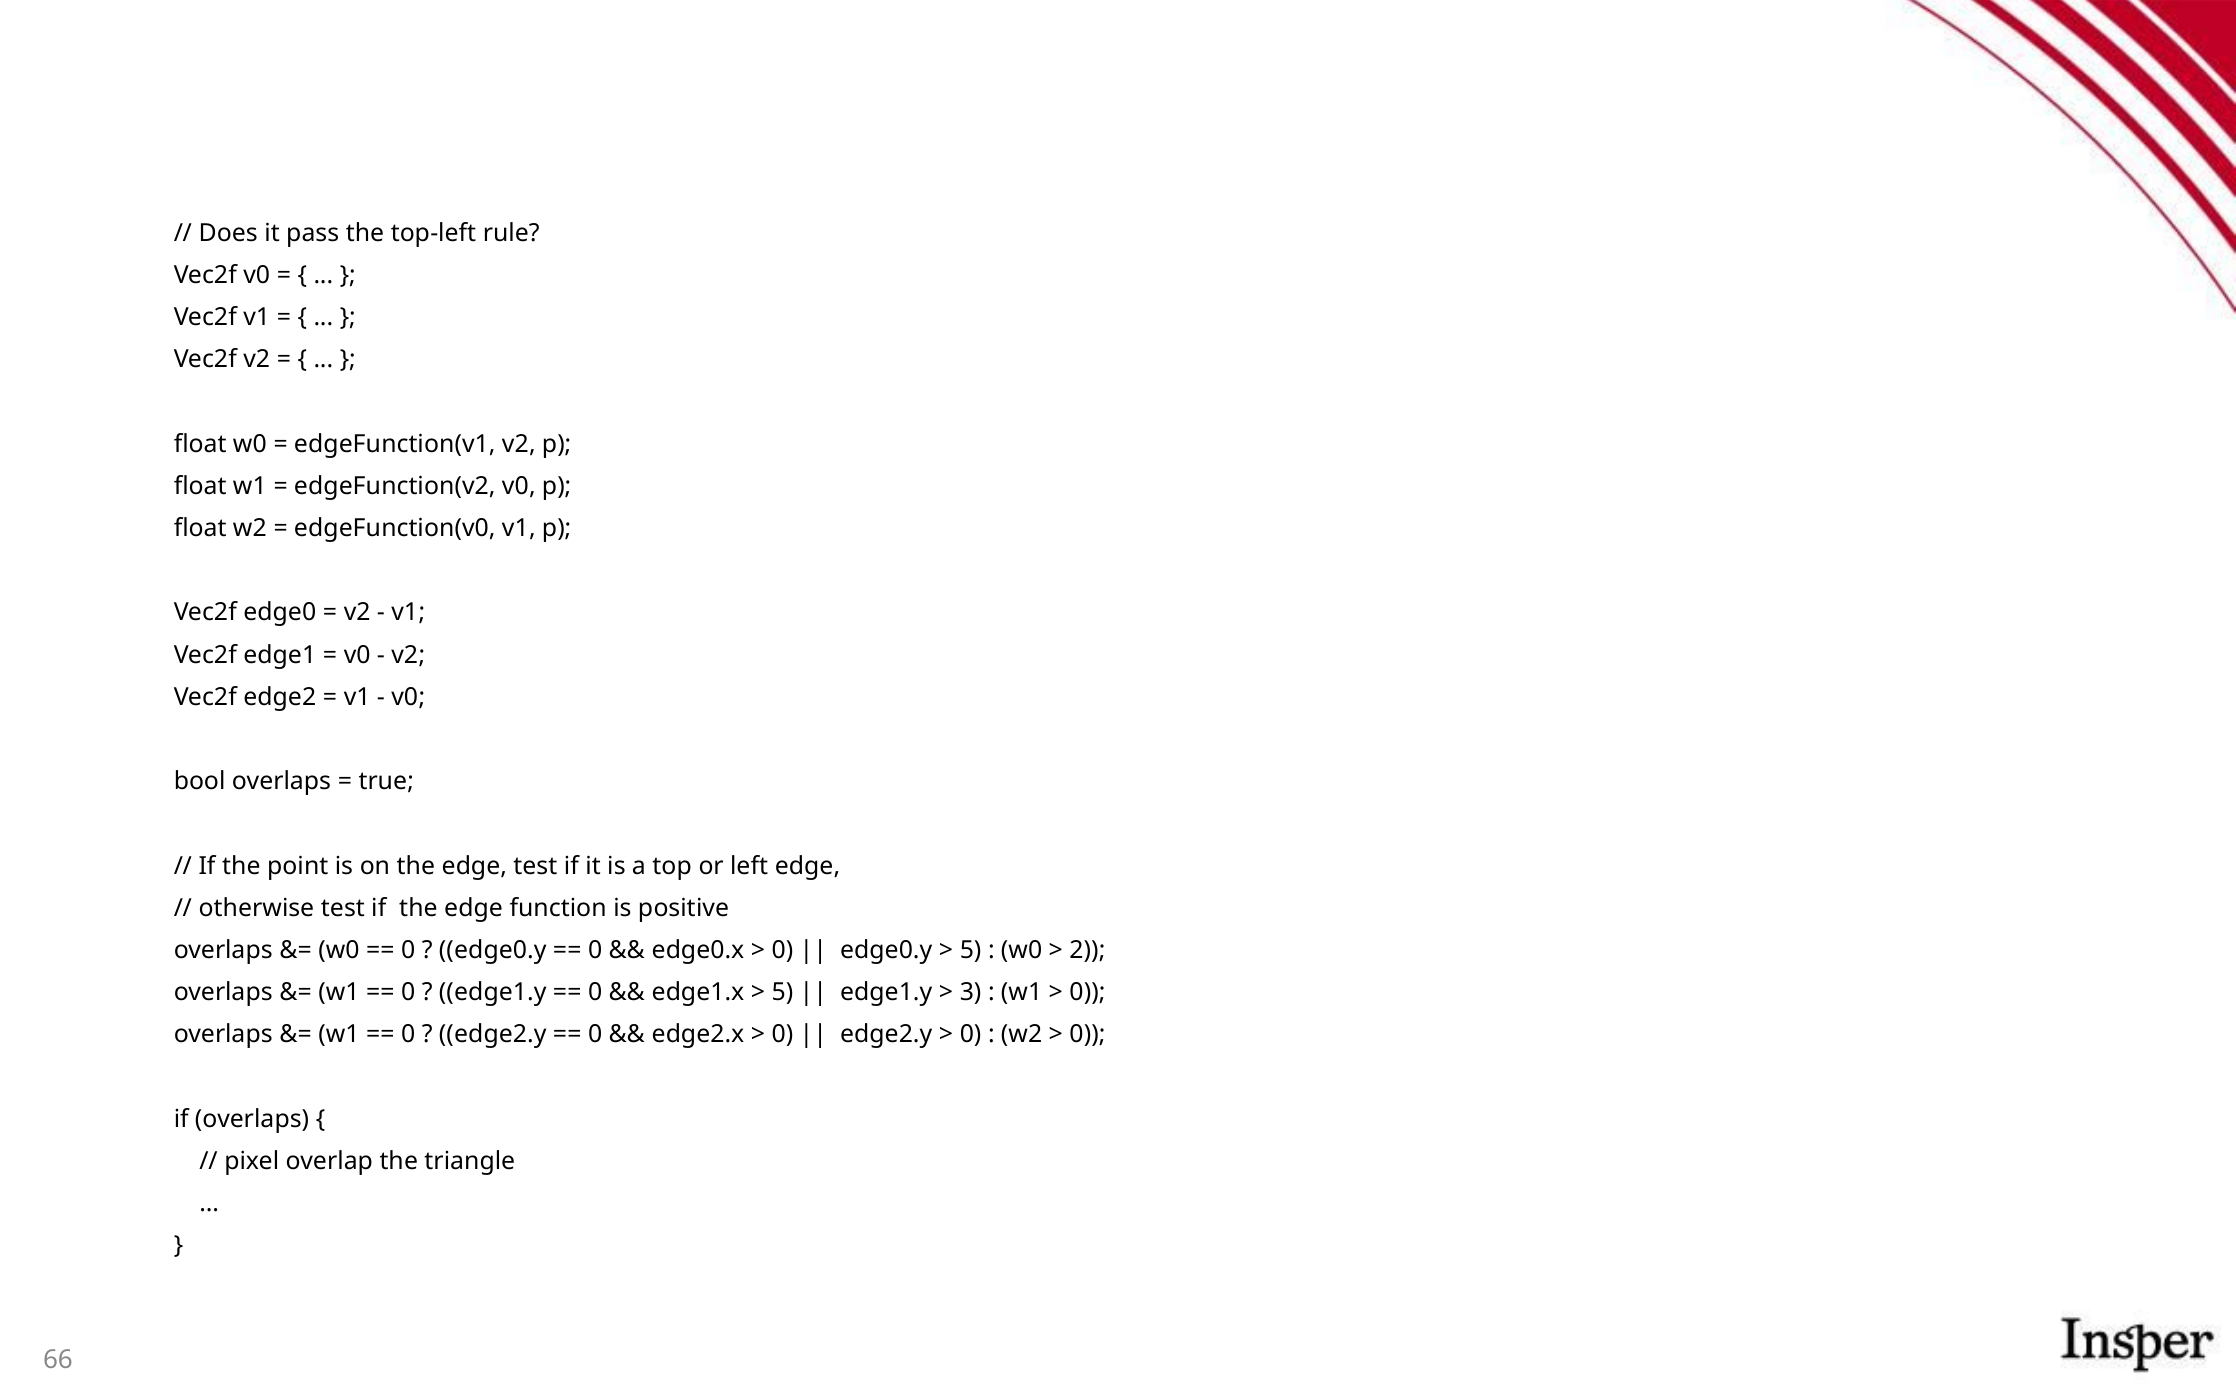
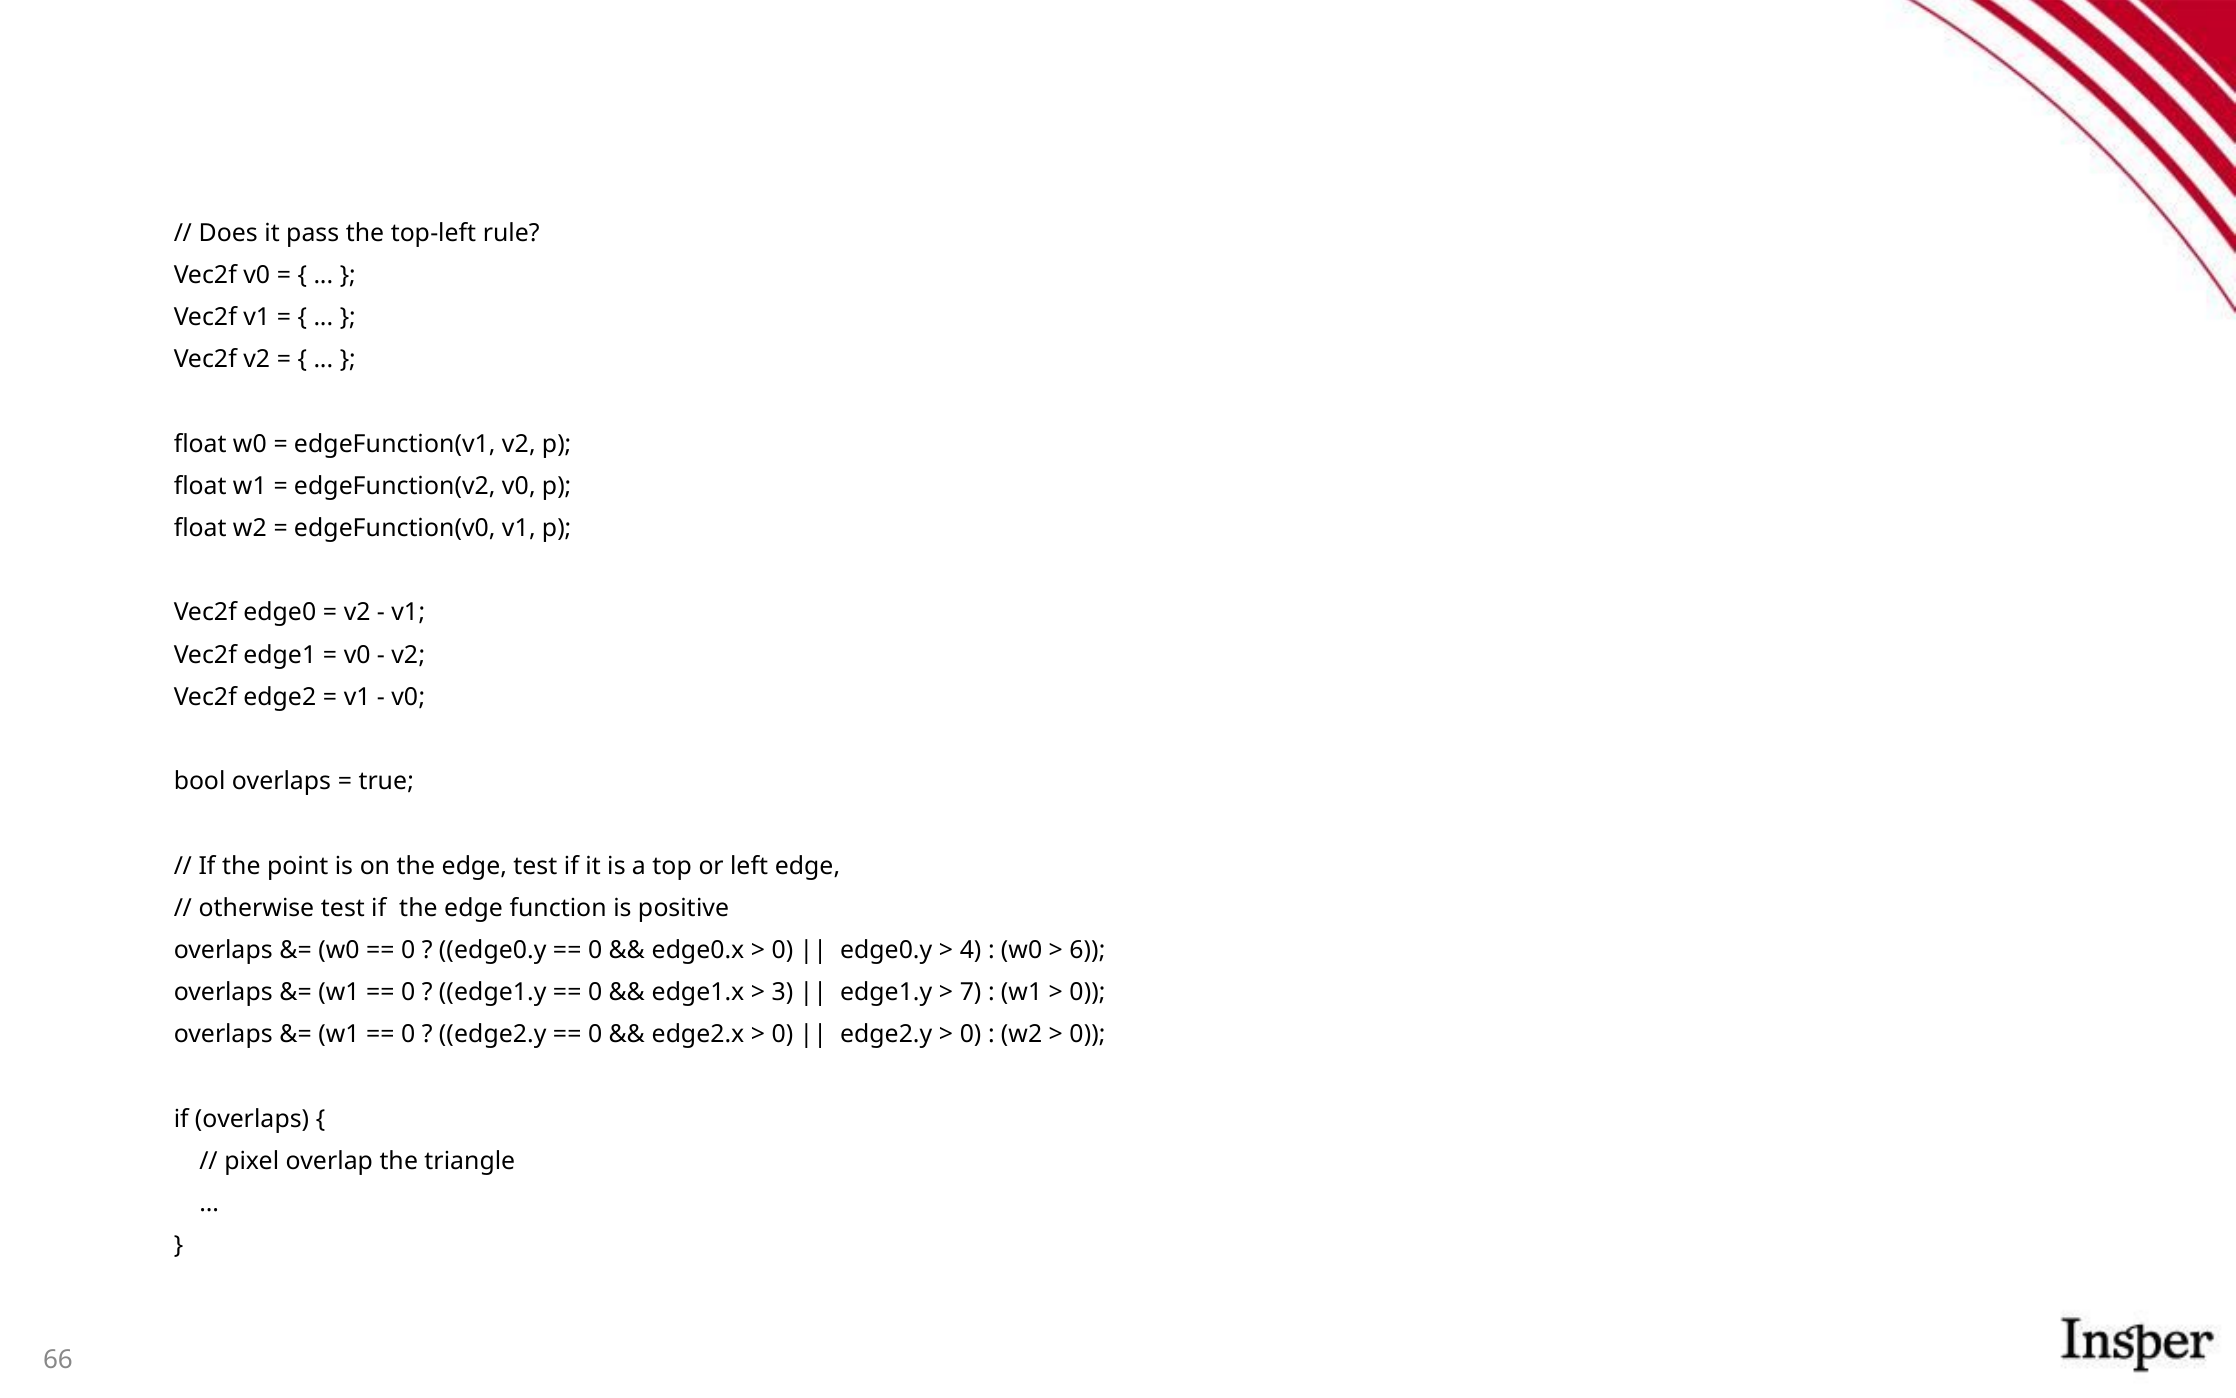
5: 5 -> 4 (971, 950)
2: 2 -> 6 (1087, 950)
5: 5 -> 3 (782, 992)
3: 3 -> 7 (971, 992)
